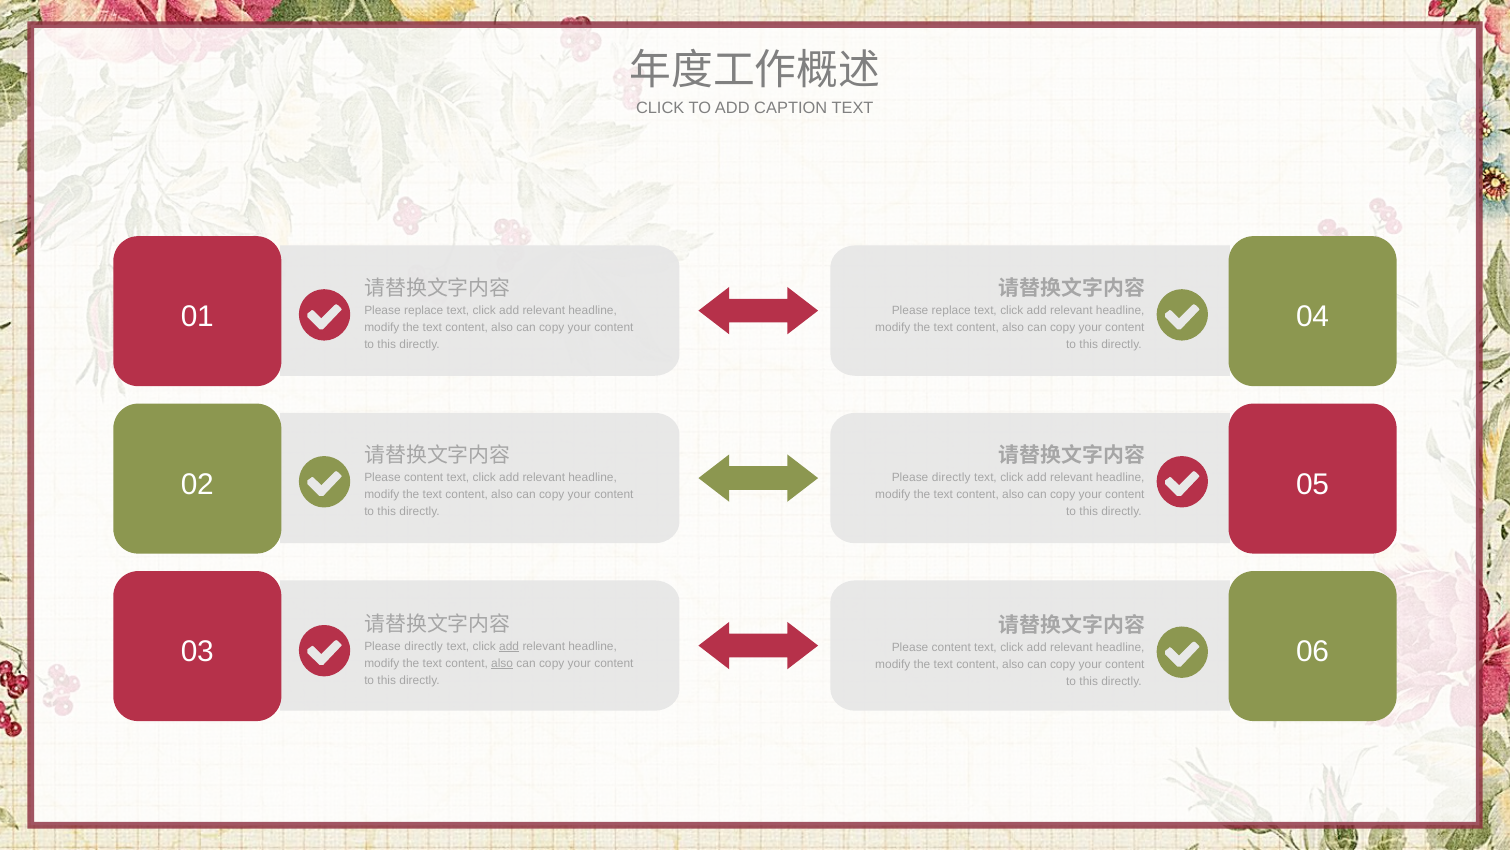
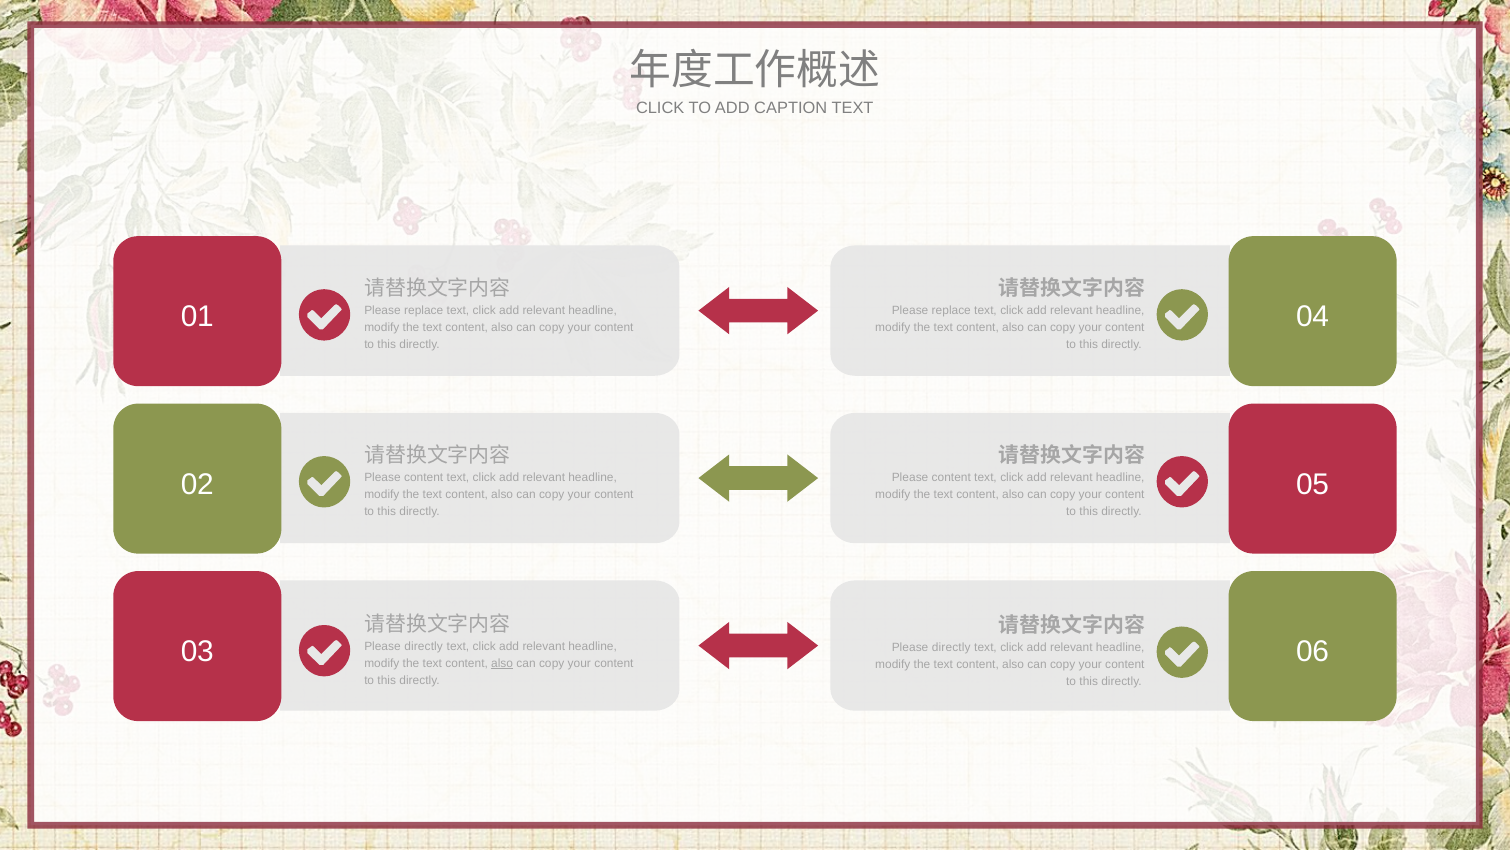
directly: directly -> content (951, 477)
add underline: present -> none (509, 646)
content: content -> directly (951, 647)
